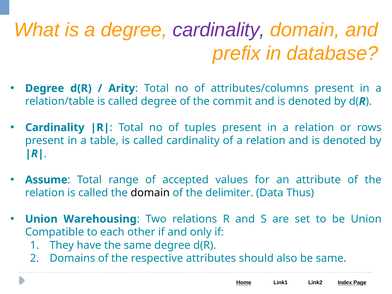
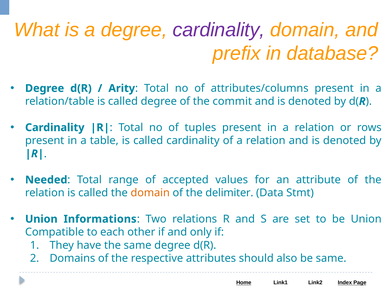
Assume: Assume -> Needed (46, 180)
domain colour: black -> orange (150, 193)
Thus: Thus -> Stmt (300, 193)
Warehousing: Warehousing -> Informations (100, 219)
